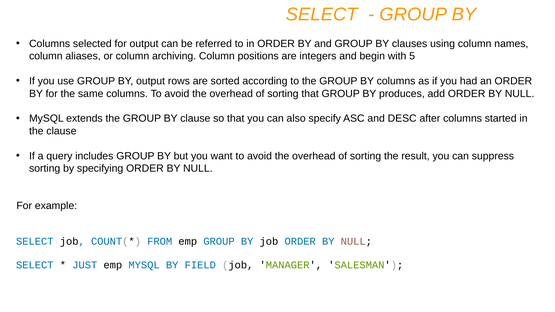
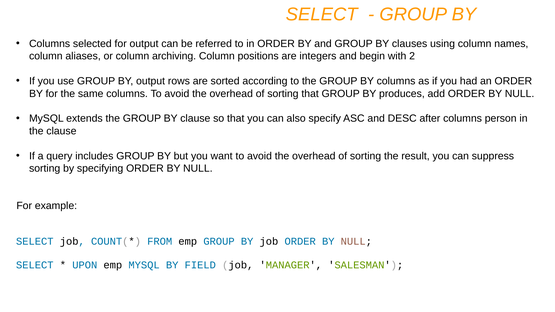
5: 5 -> 2 (412, 56)
started: started -> person (501, 119)
JUST: JUST -> UPON (85, 265)
